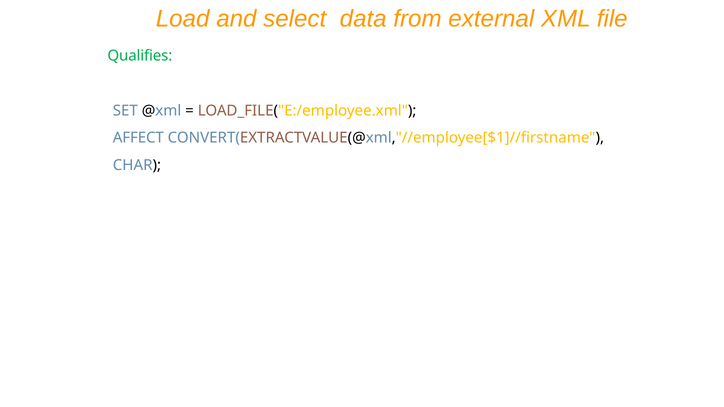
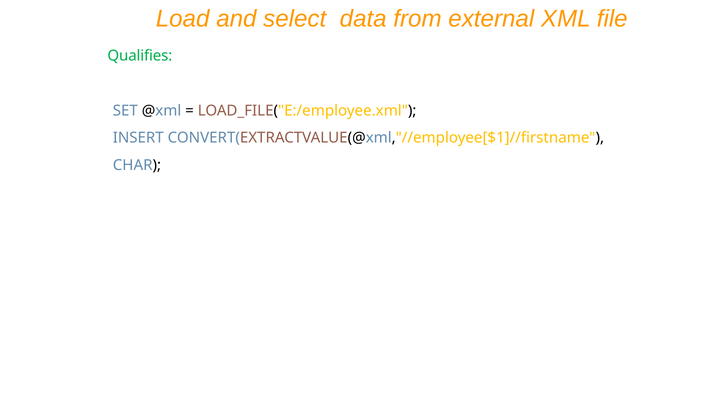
AFFECT: AFFECT -> INSERT (138, 138)
